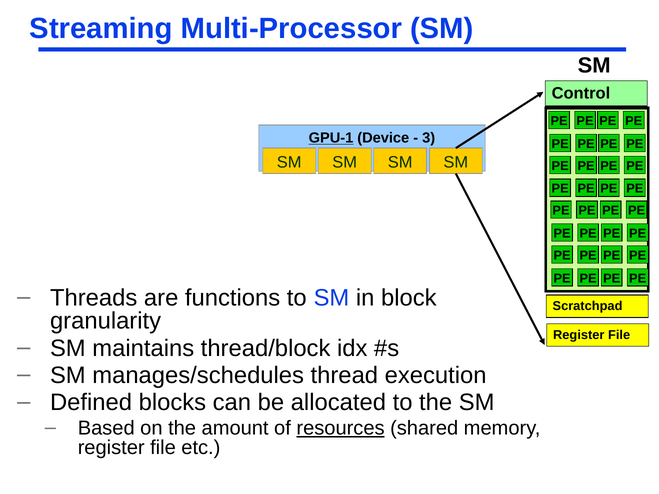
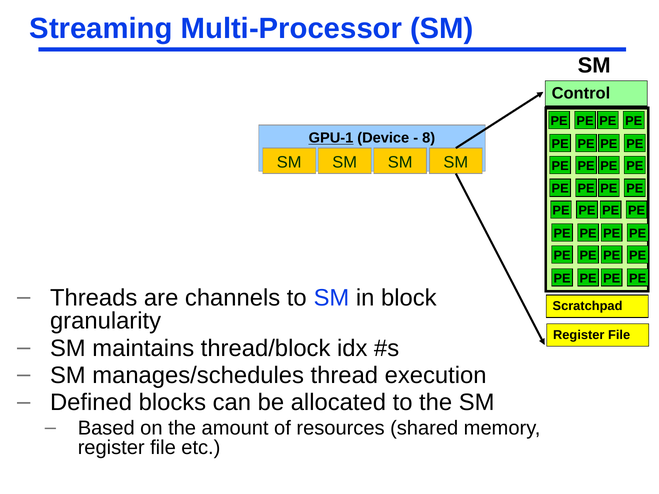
3: 3 -> 8 (429, 138)
functions: functions -> channels (233, 298)
resources underline: present -> none (341, 428)
